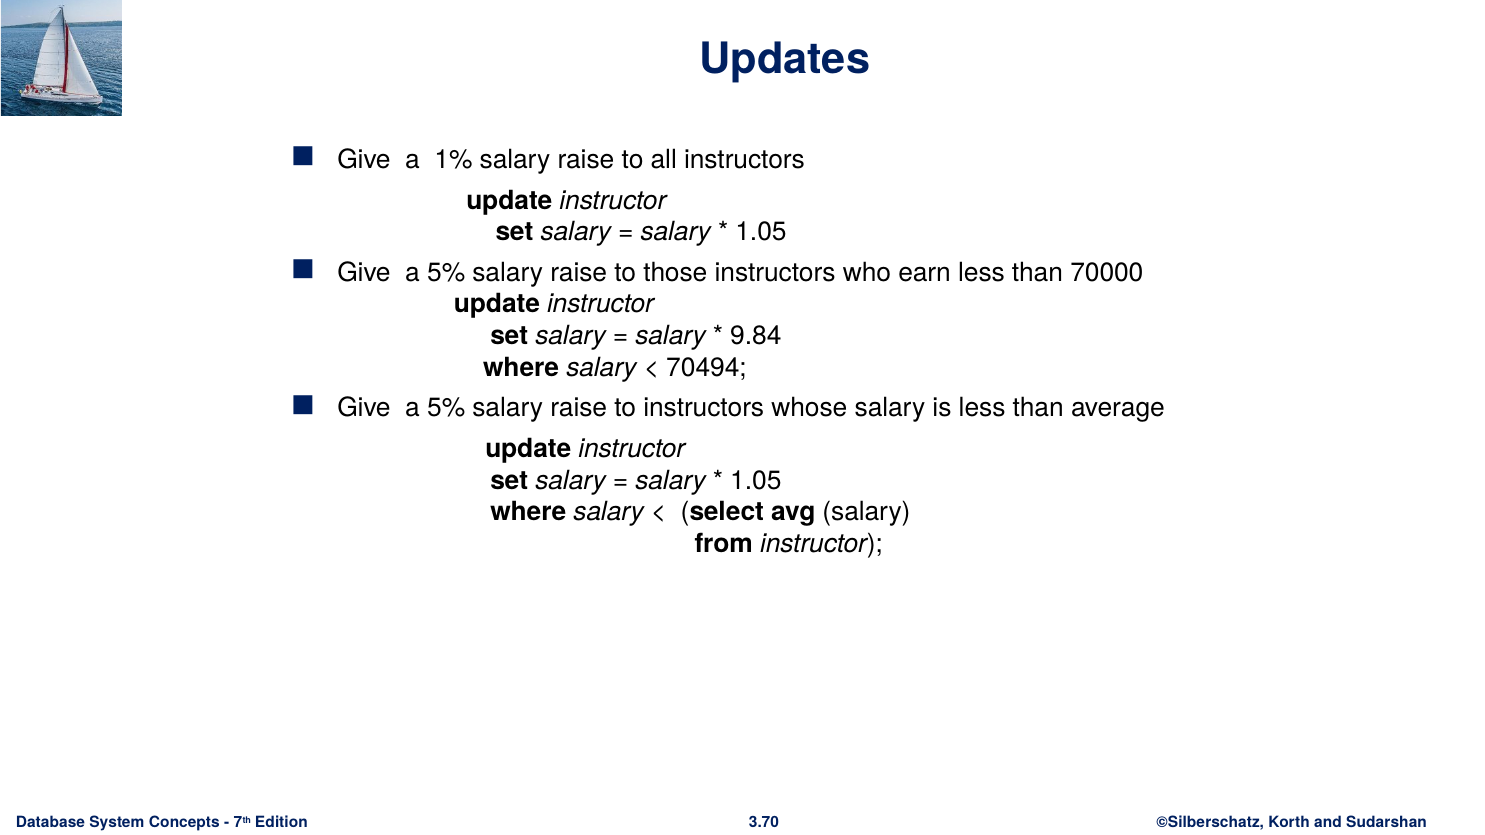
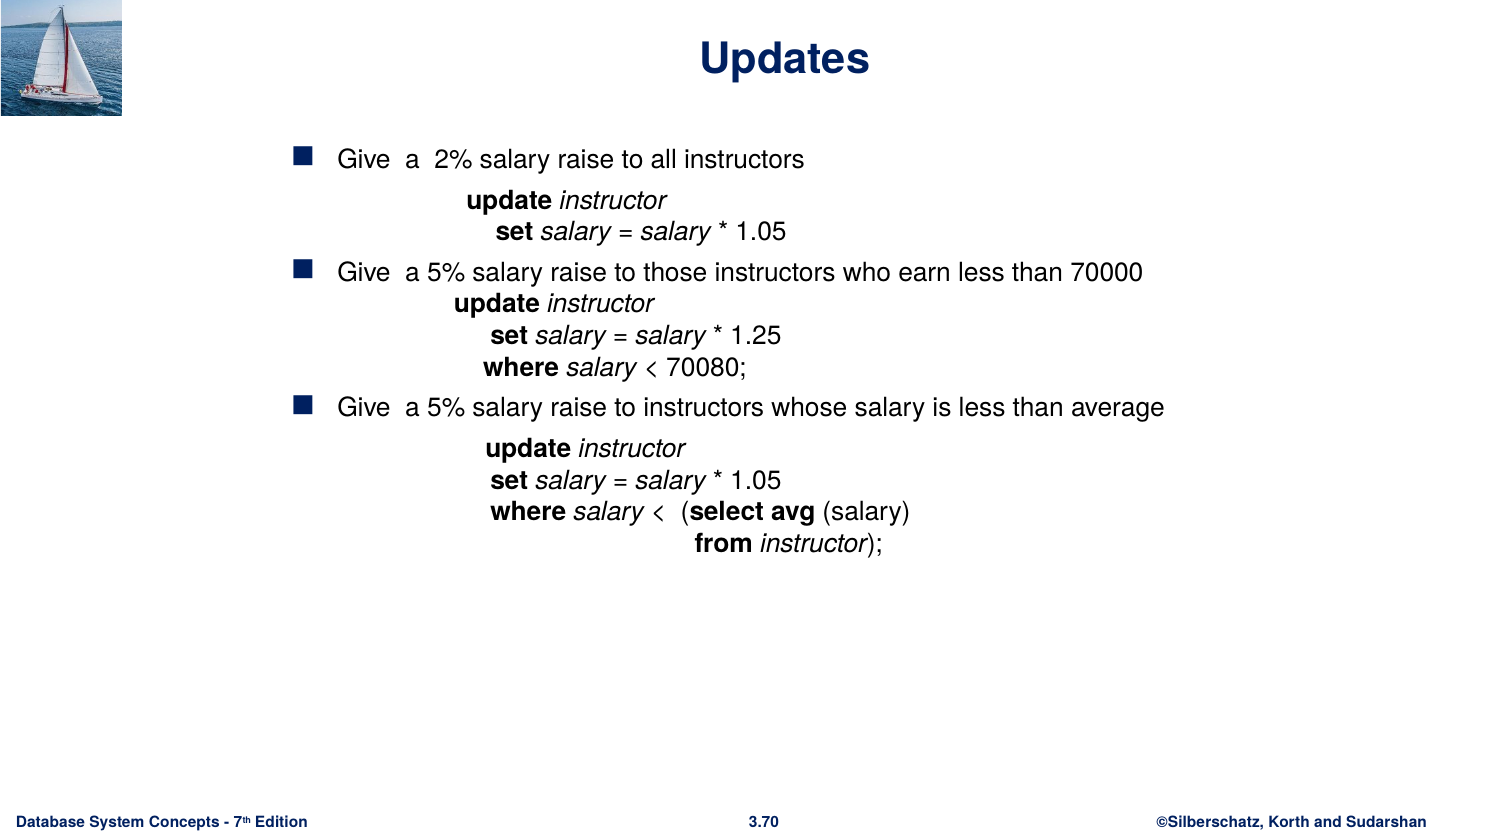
1%: 1% -> 2% (453, 160)
9.84: 9.84 -> 1.25 (756, 336)
70494: 70494 -> 70080 (707, 367)
